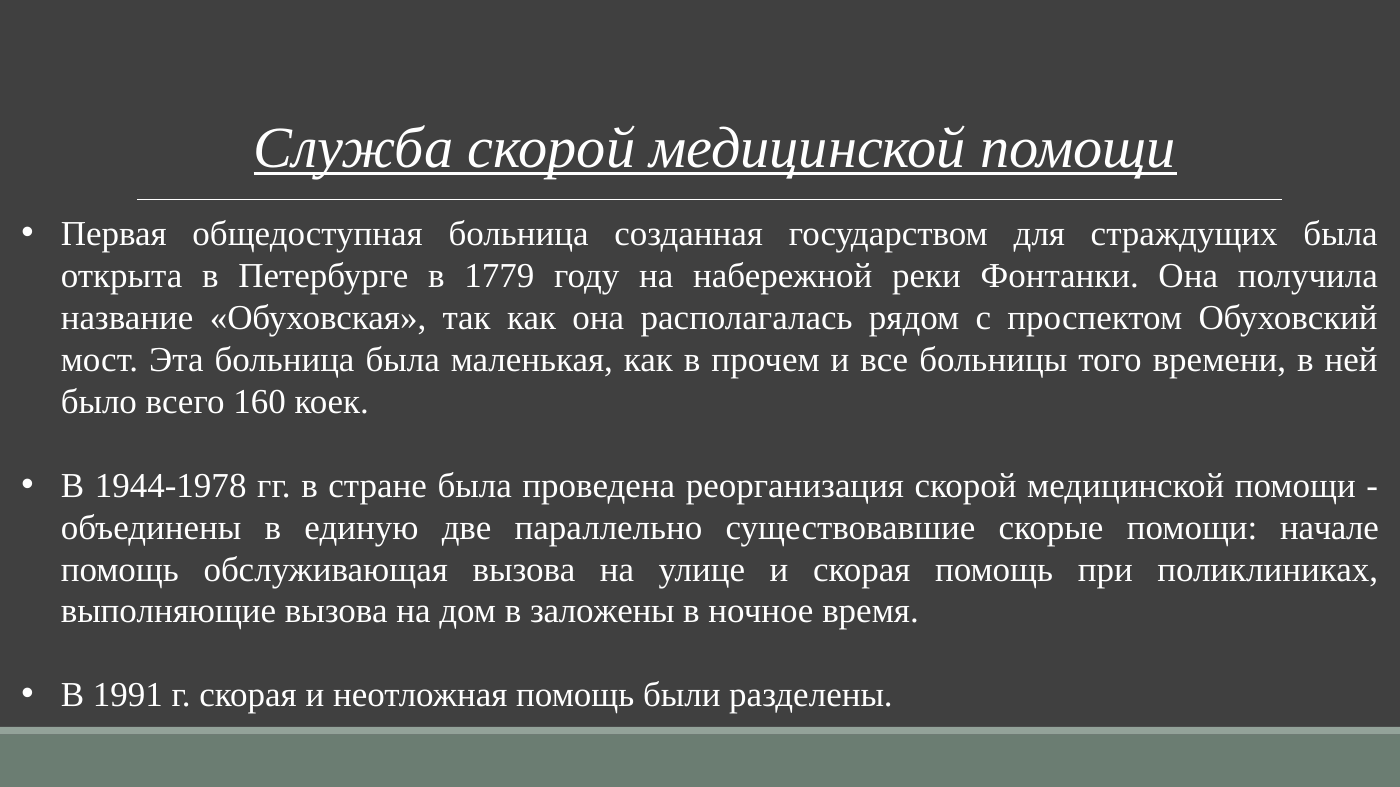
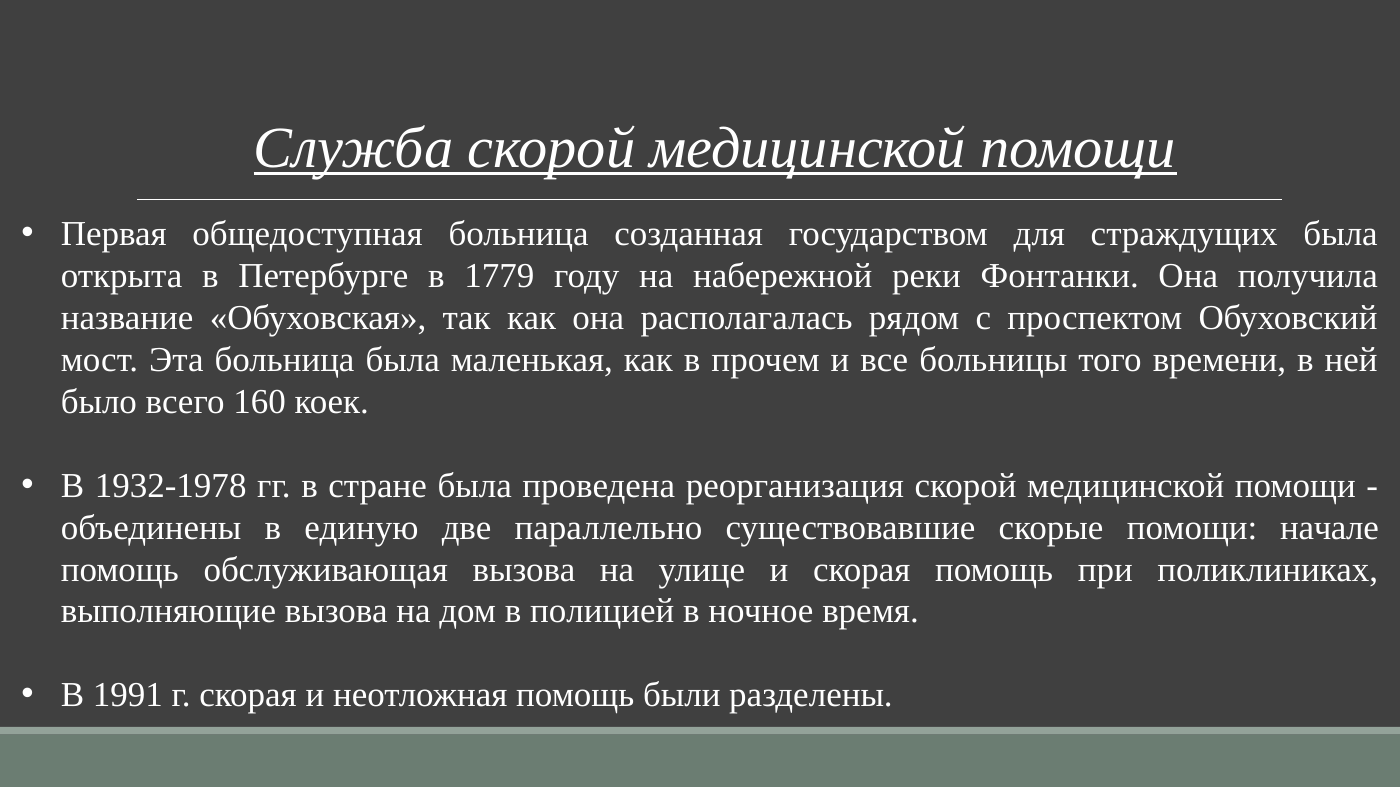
1944-1978: 1944-1978 -> 1932-1978 (171, 486)
заложены: заложены -> полицией (602, 612)
